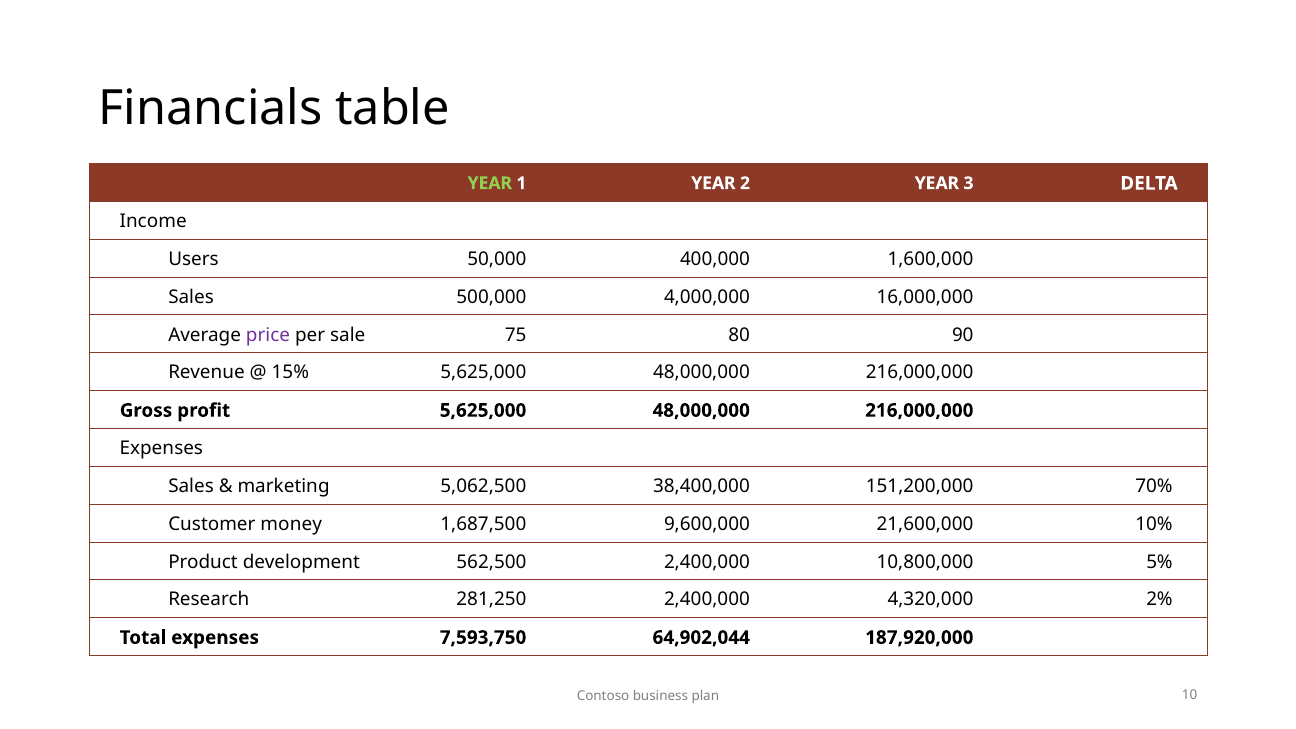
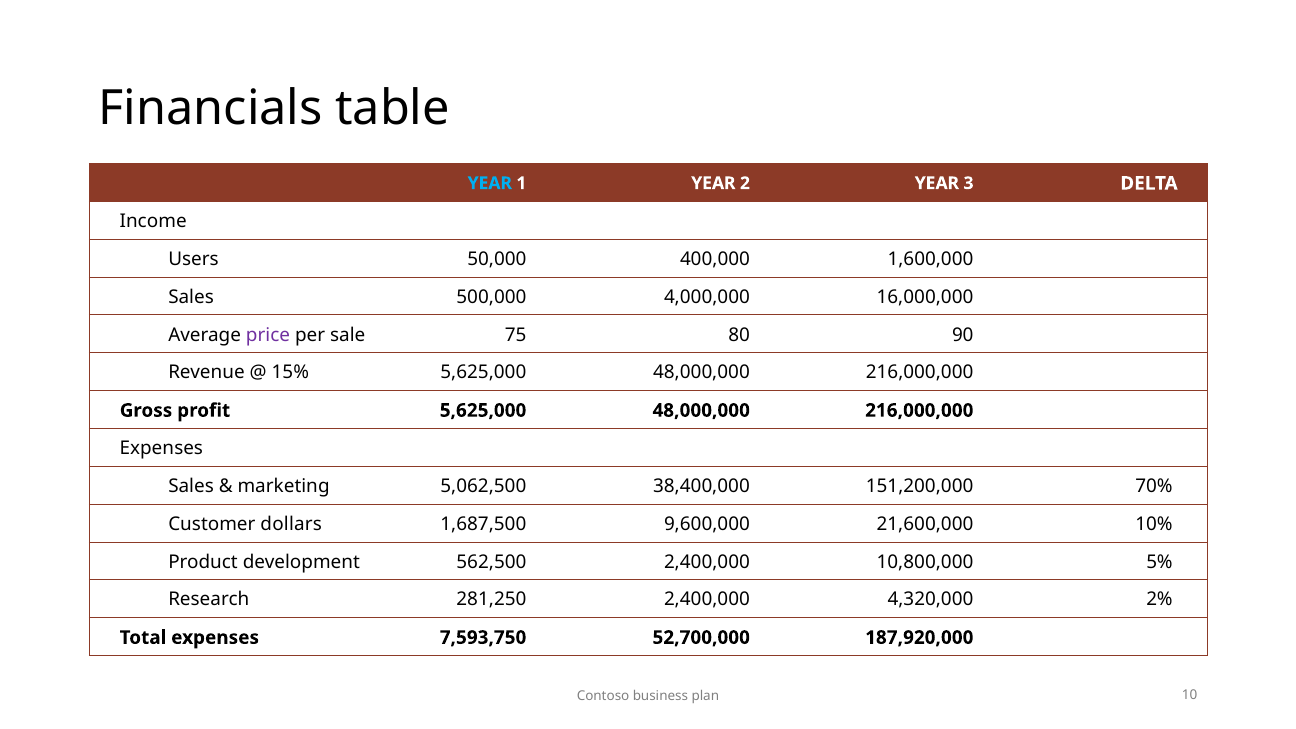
YEAR colour: light green -> light blue (490, 183)
money: money -> dollars (291, 524)
64,902,044: 64,902,044 -> 52,700,000 (701, 638)
